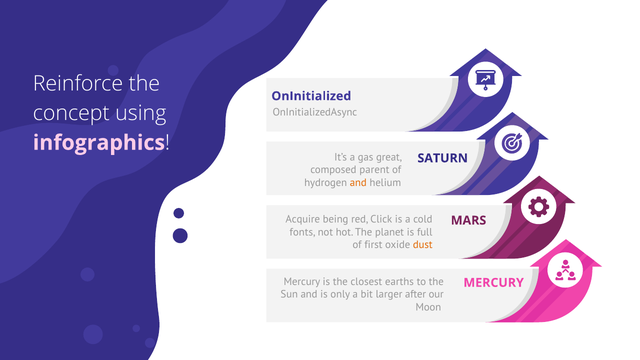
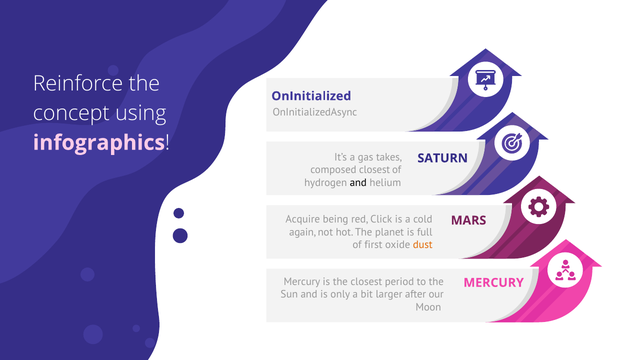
great: great -> takes (389, 157)
composed parent: parent -> closest (375, 170)
and colour: orange -> black (358, 183)
fonts: fonts -> again (303, 232)
earths: earths -> period (399, 282)
